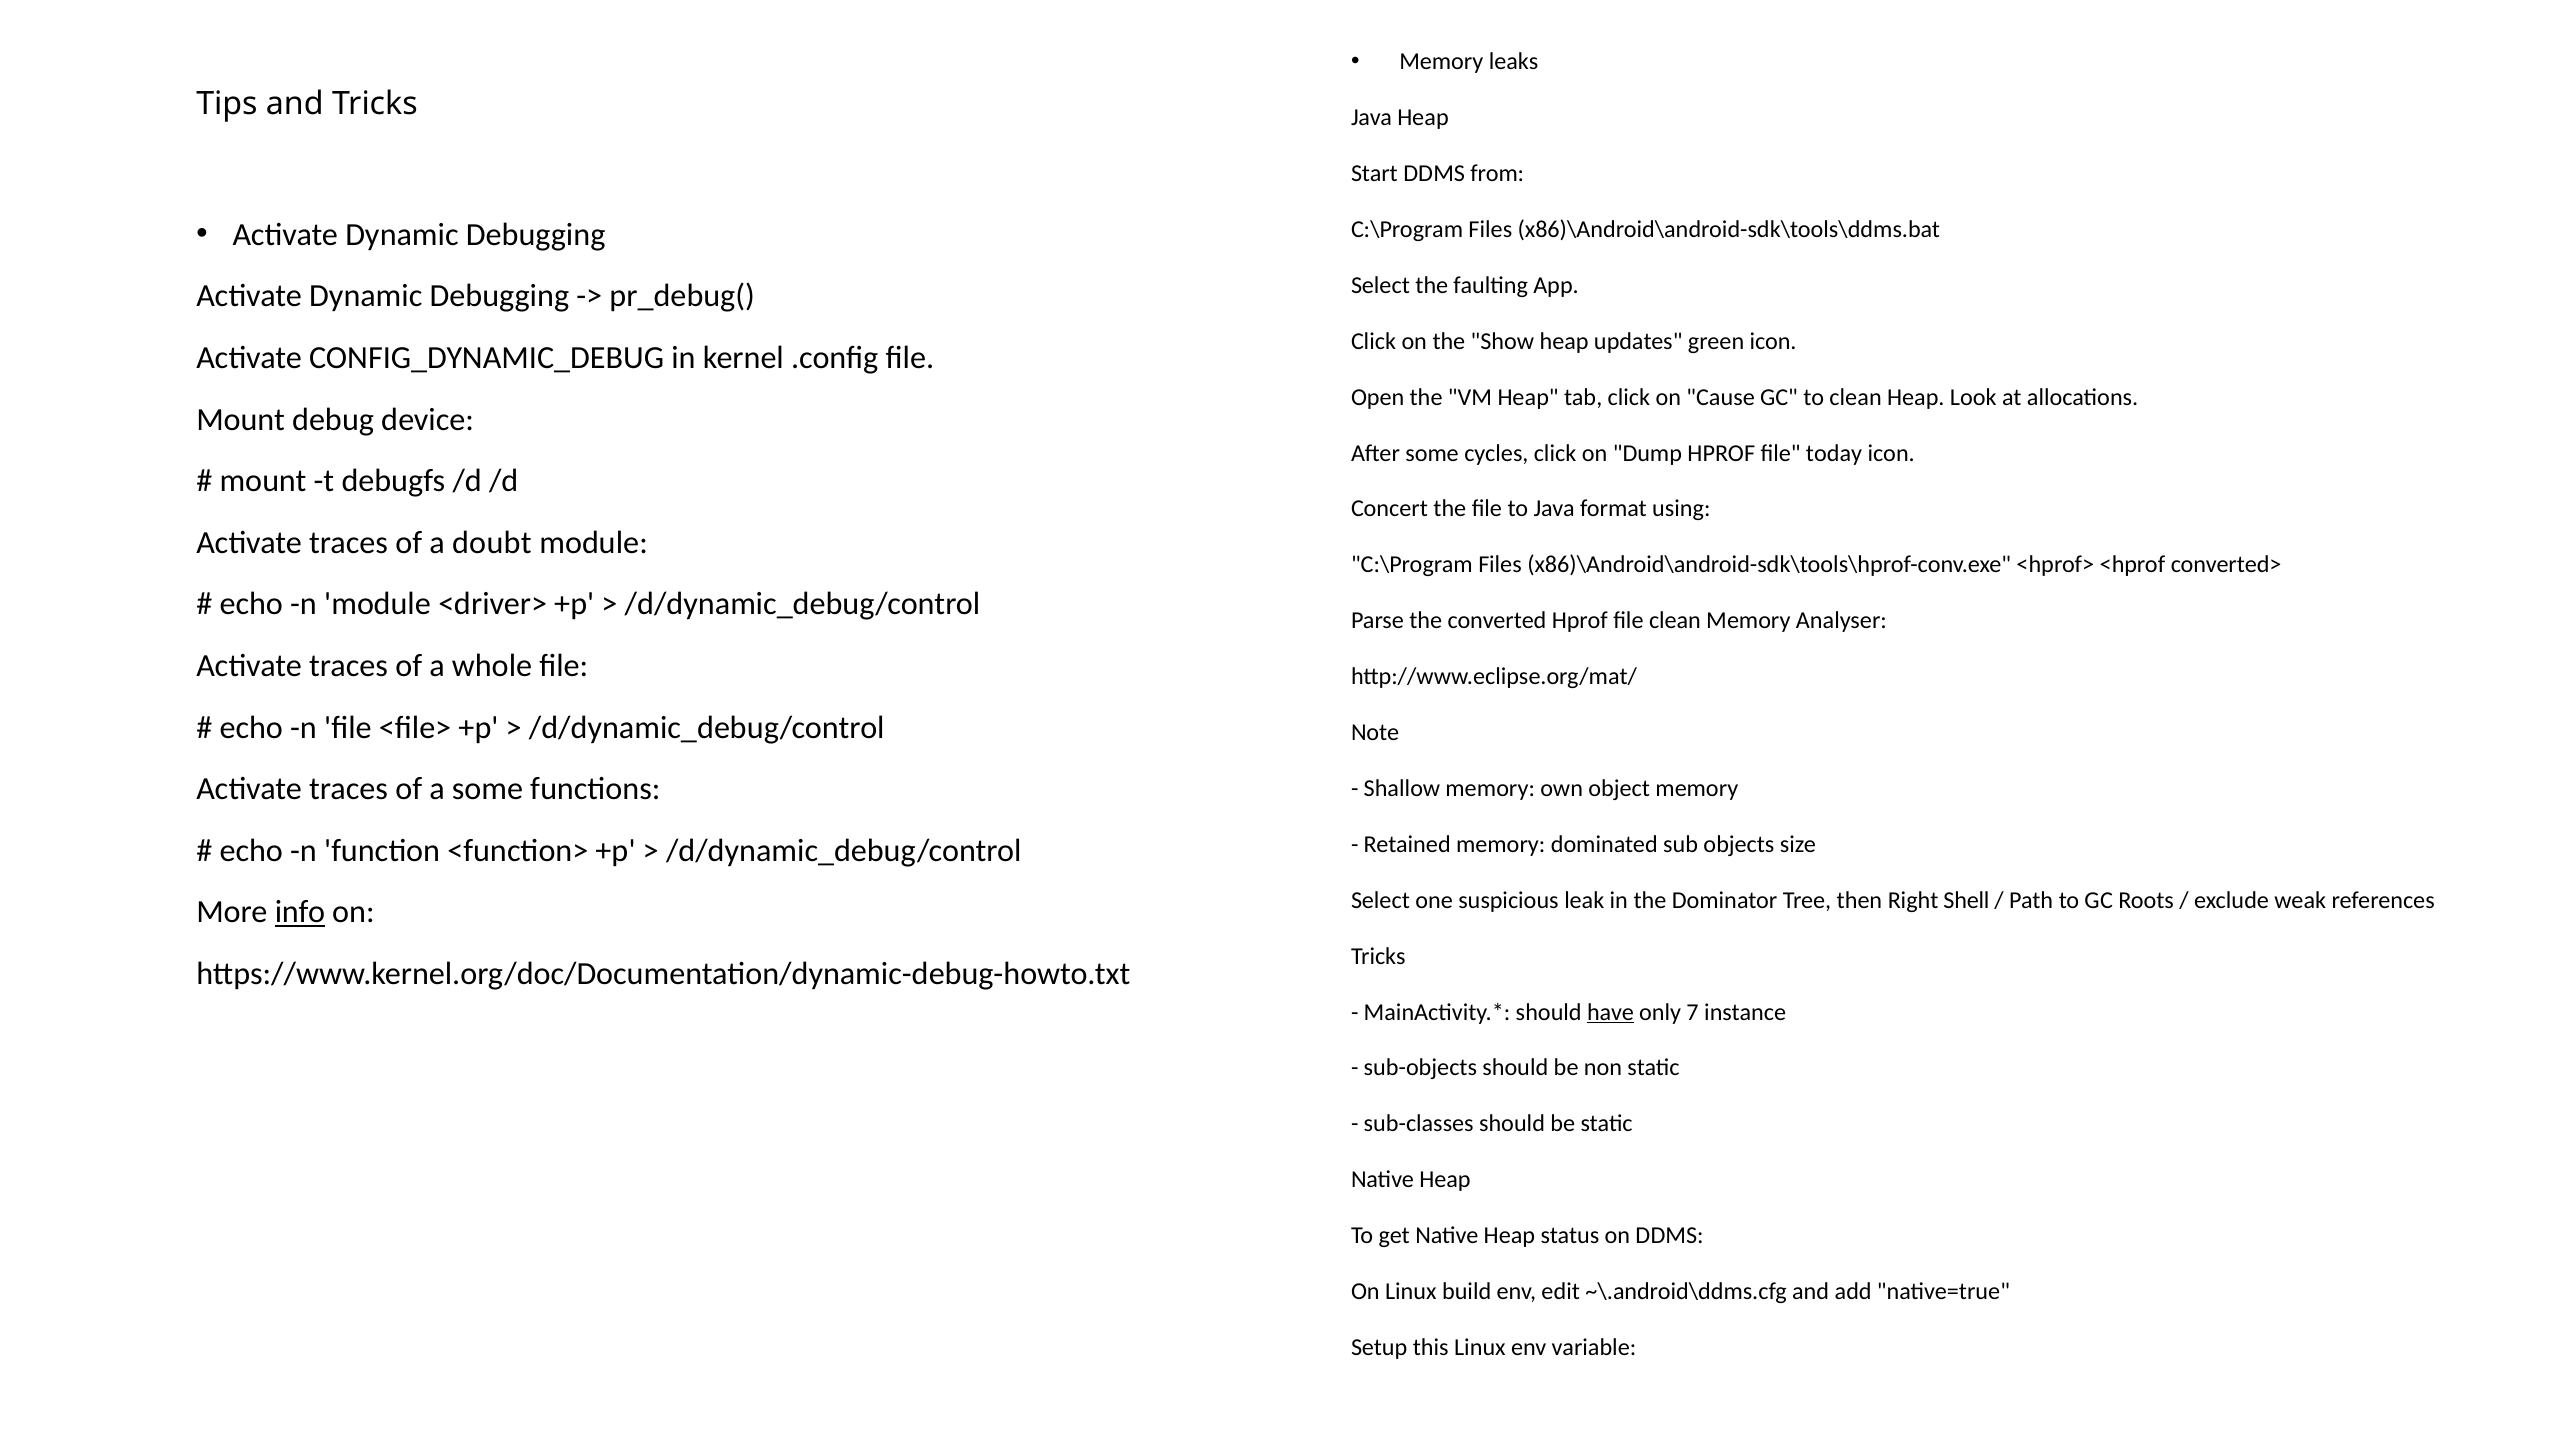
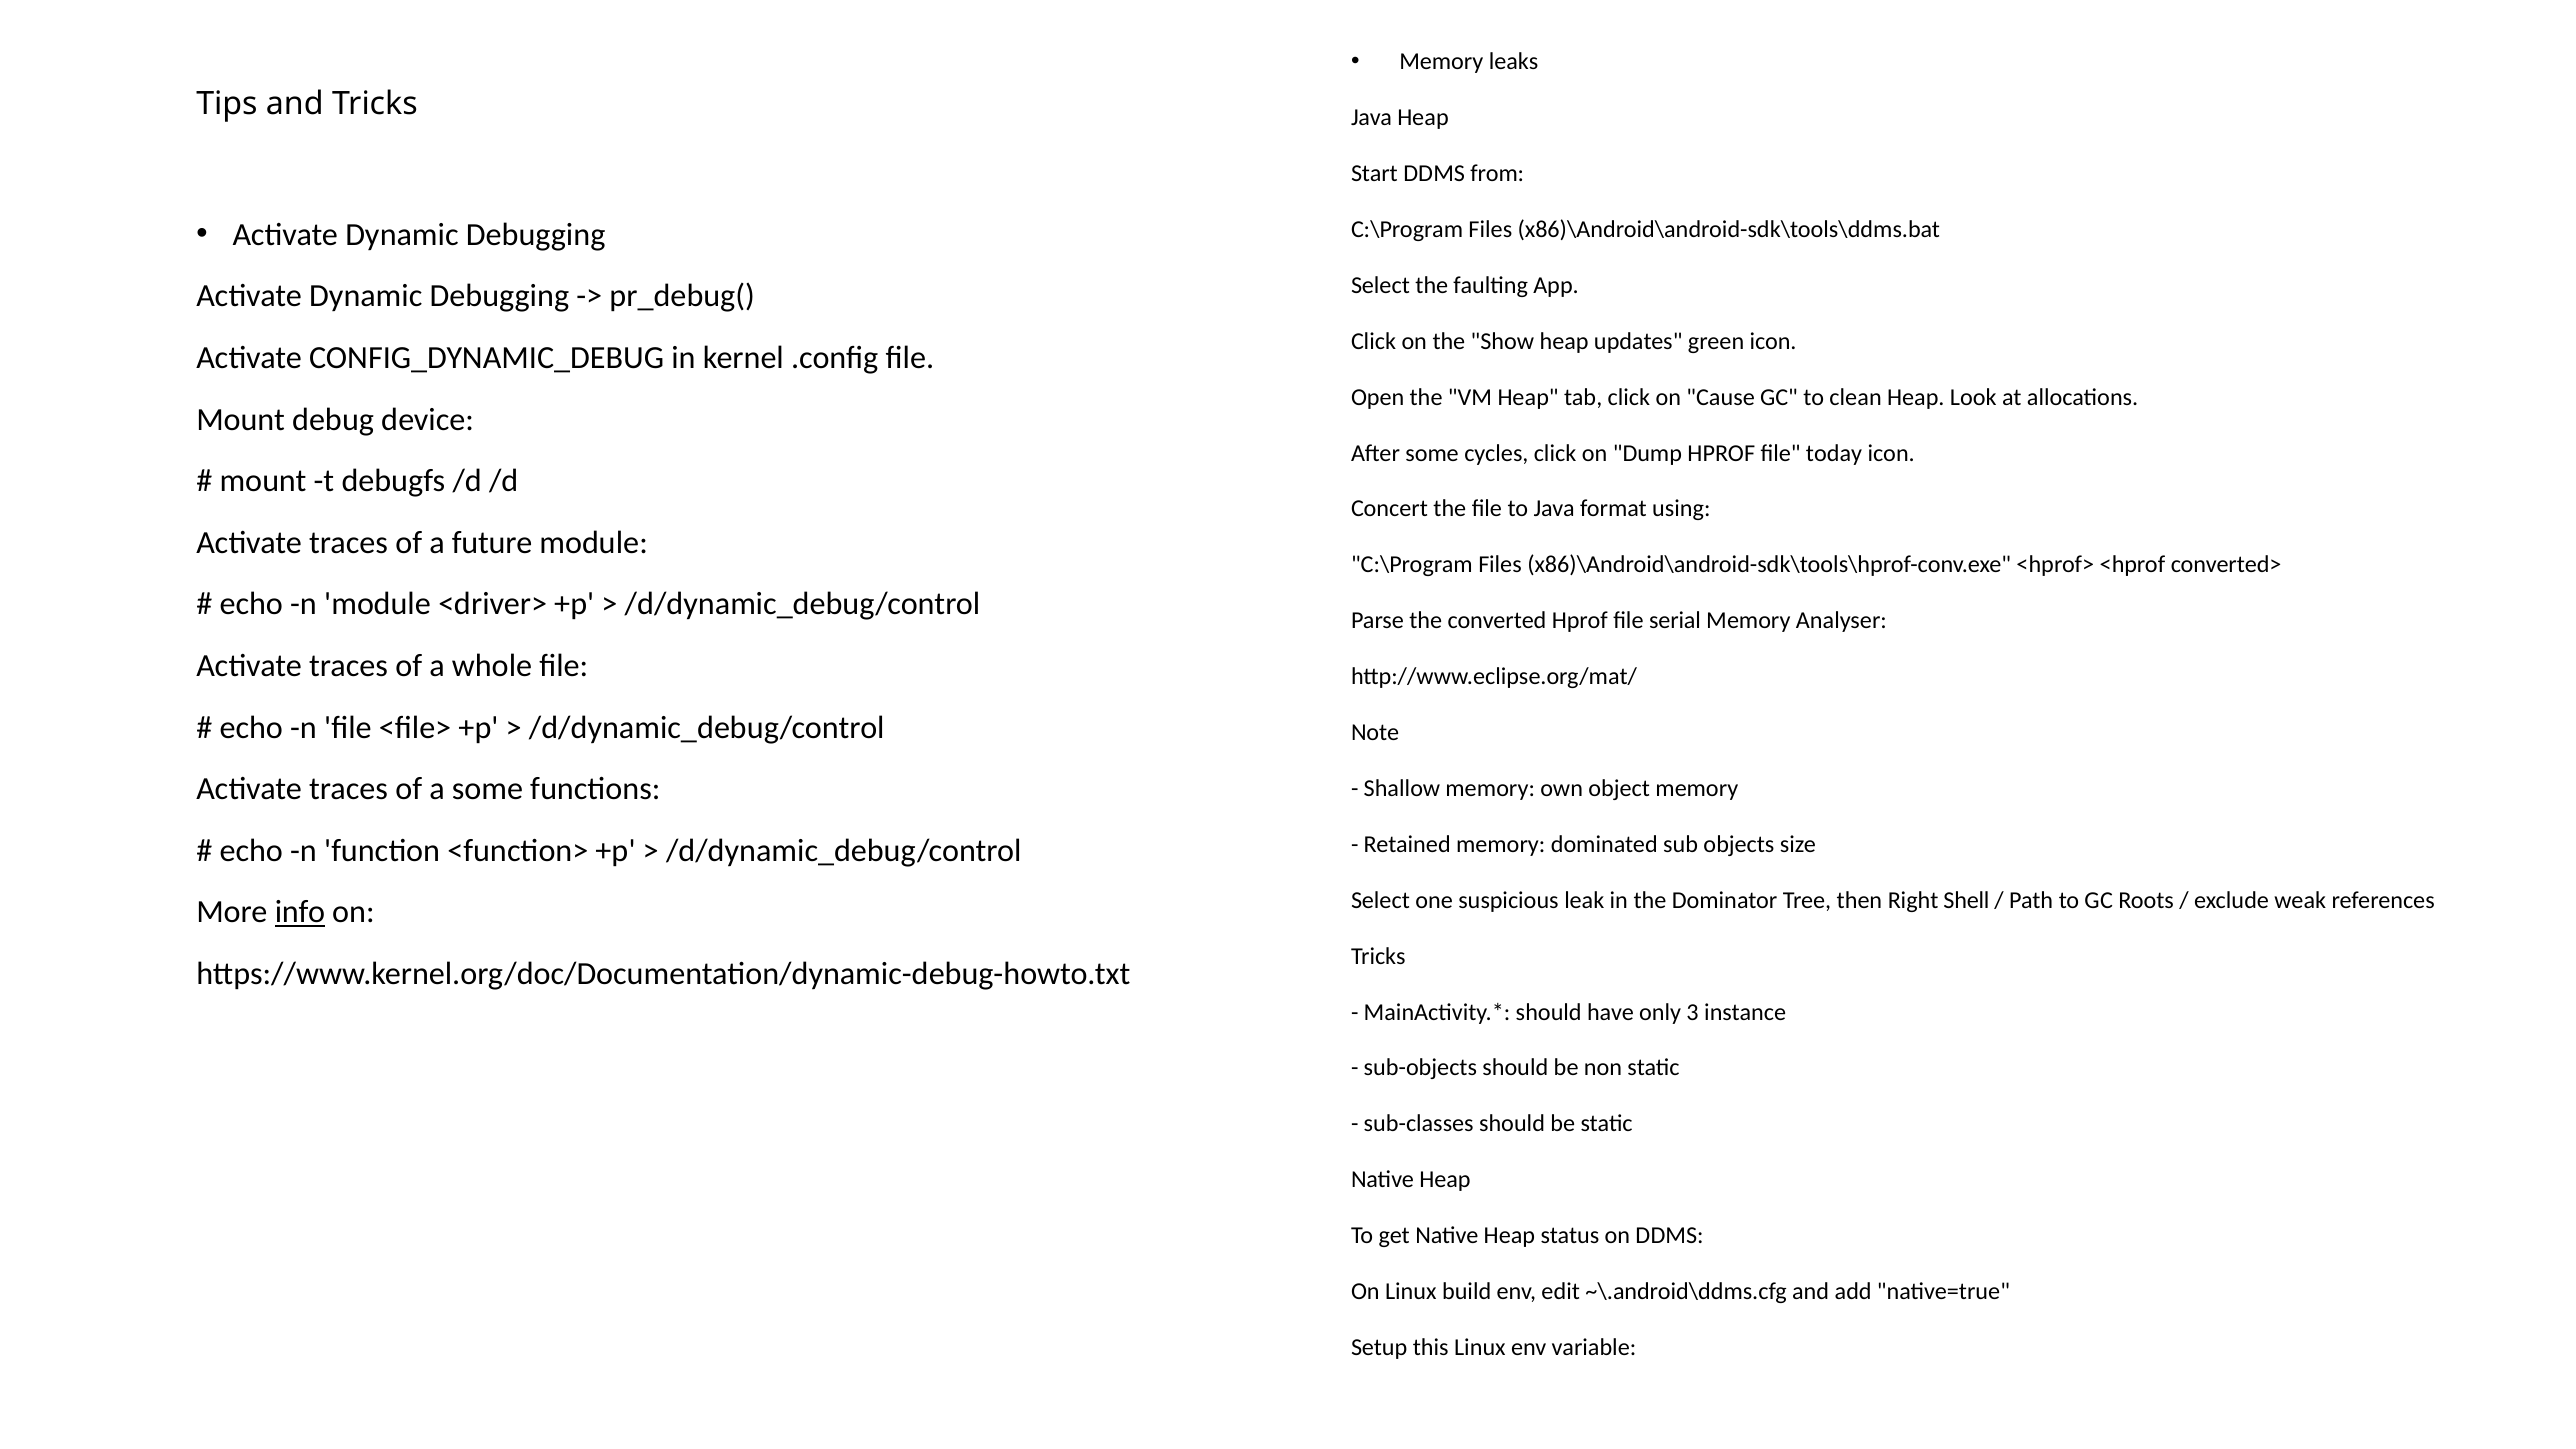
doubt: doubt -> future (492, 543)
file clean: clean -> serial (1675, 621)
have underline: present -> none (1611, 1012)
7: 7 -> 3 (1693, 1012)
